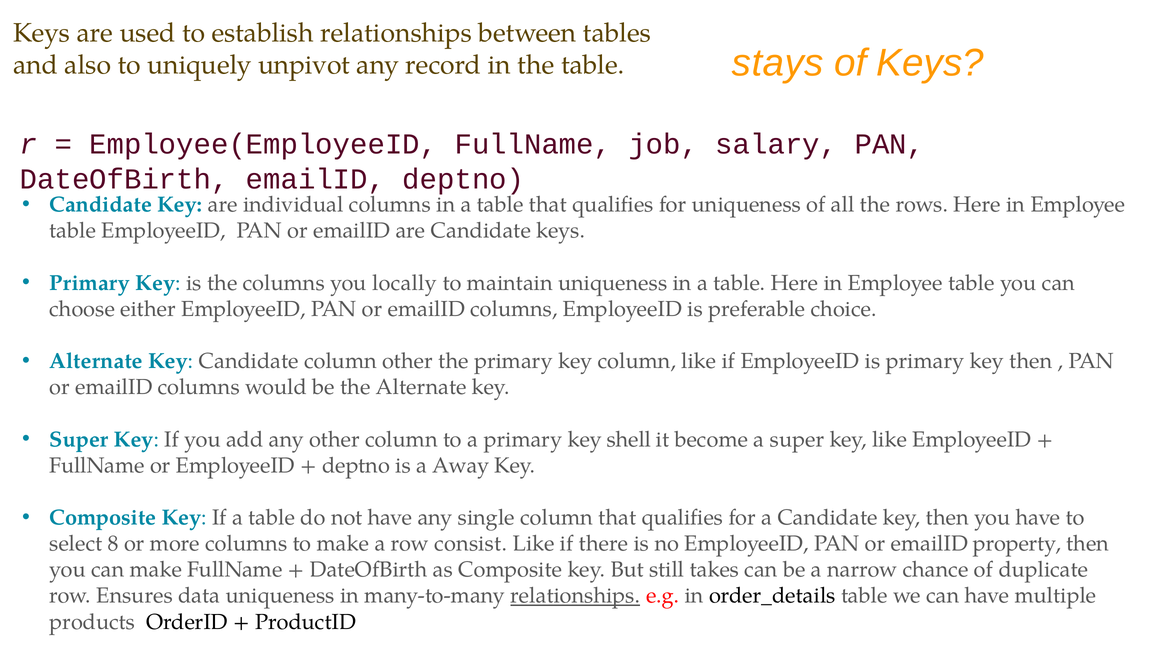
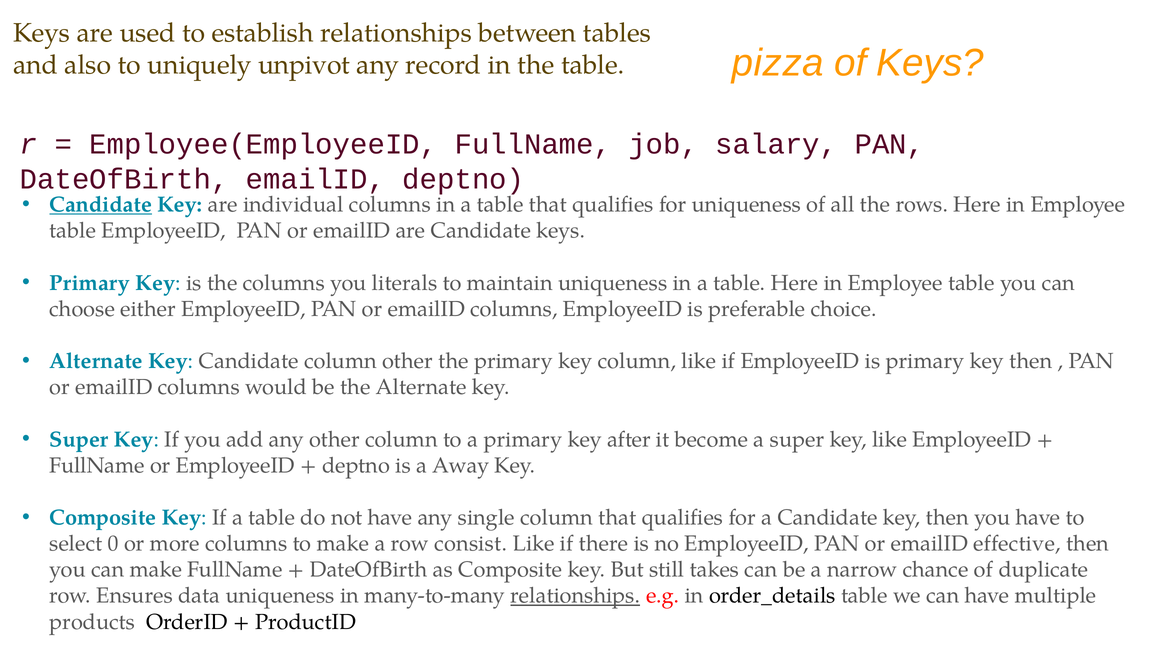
stays: stays -> pizza (778, 63)
Candidate underline: none -> present (101, 205)
locally: locally -> literals (405, 283)
shell: shell -> after (629, 439)
8: 8 -> 0 (113, 544)
property: property -> effective (1017, 544)
